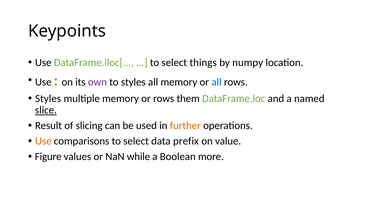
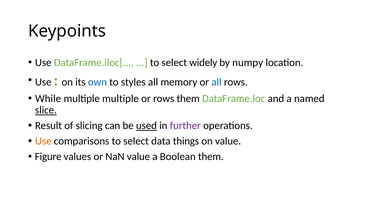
things: things -> widely (203, 62)
own colour: purple -> blue (97, 82)
Styles: Styles -> While (48, 98)
multiple memory: memory -> multiple (121, 98)
used underline: none -> present (146, 125)
further colour: orange -> purple (185, 125)
prefix: prefix -> things (186, 141)
NaN while: while -> value (138, 156)
Boolean more: more -> them (211, 156)
